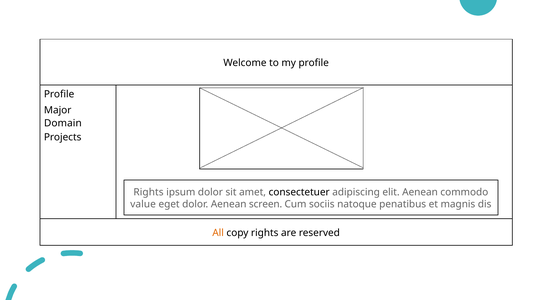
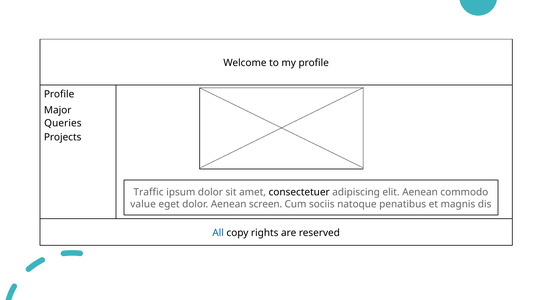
Domain: Domain -> Queries (63, 123)
Rights: Rights -> Traffic (149, 192)
All colour: orange -> blue (218, 233)
